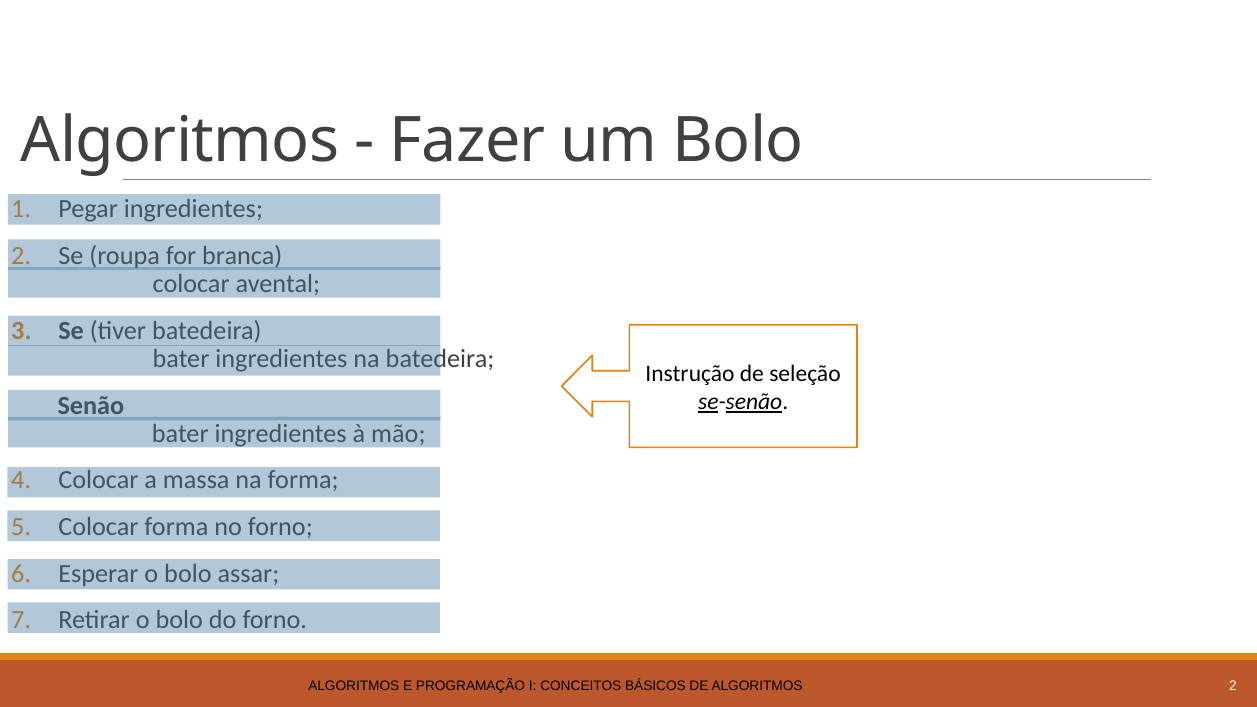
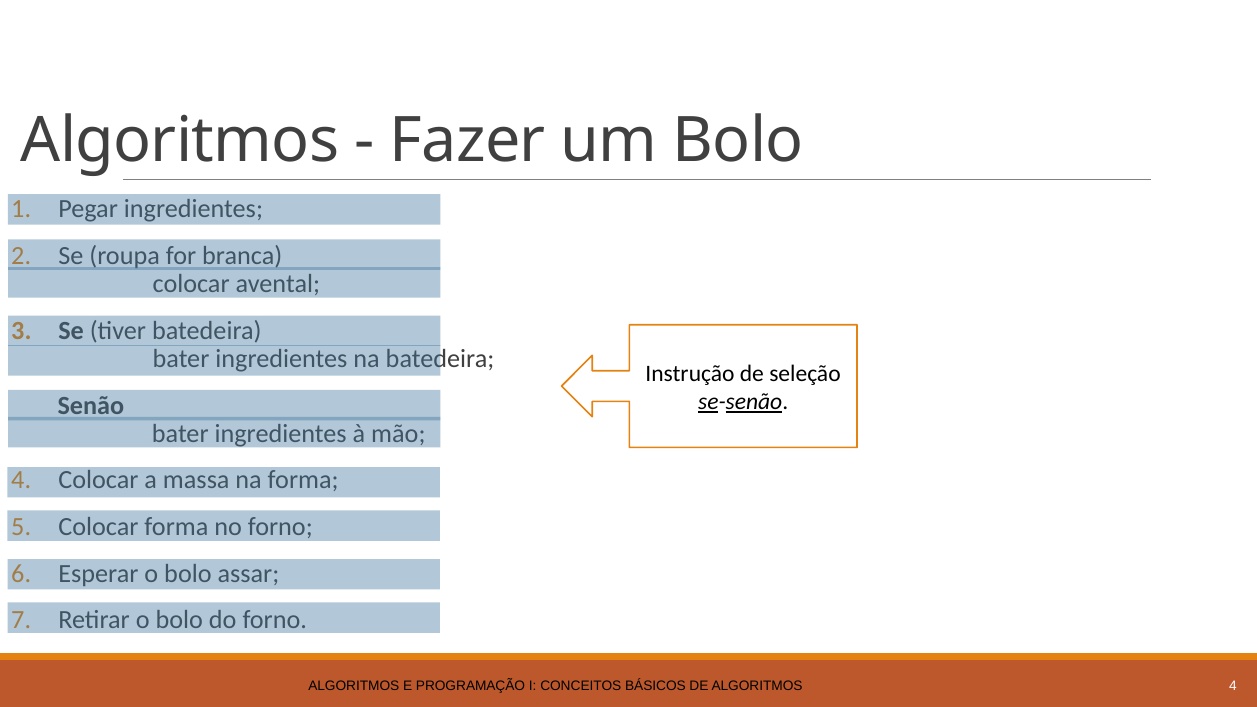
ALGORITMOS 2: 2 -> 4 (1233, 686)
